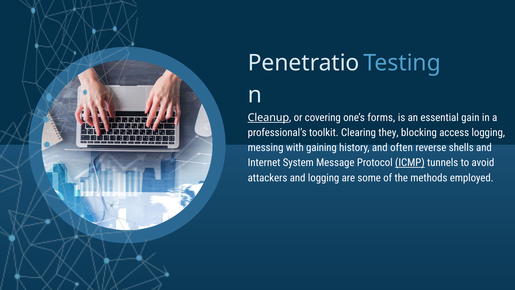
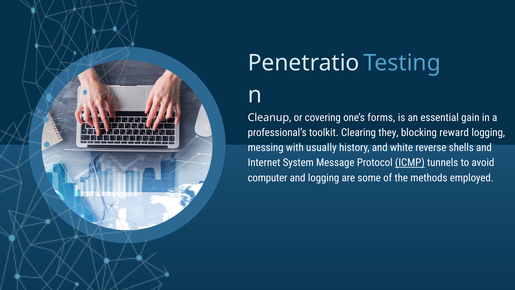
Cleanup underline: present -> none (268, 118)
access: access -> reward (454, 133)
gaining: gaining -> usually (321, 148)
often: often -> white (402, 148)
attackers: attackers -> computer (268, 178)
